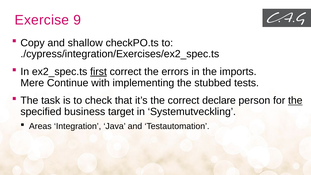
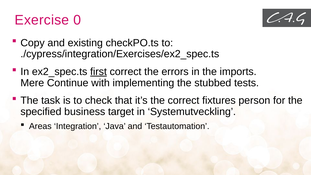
9: 9 -> 0 (77, 20)
shallow: shallow -> existing (85, 43)
declare: declare -> fixtures (219, 101)
the underline: present -> none (295, 101)
